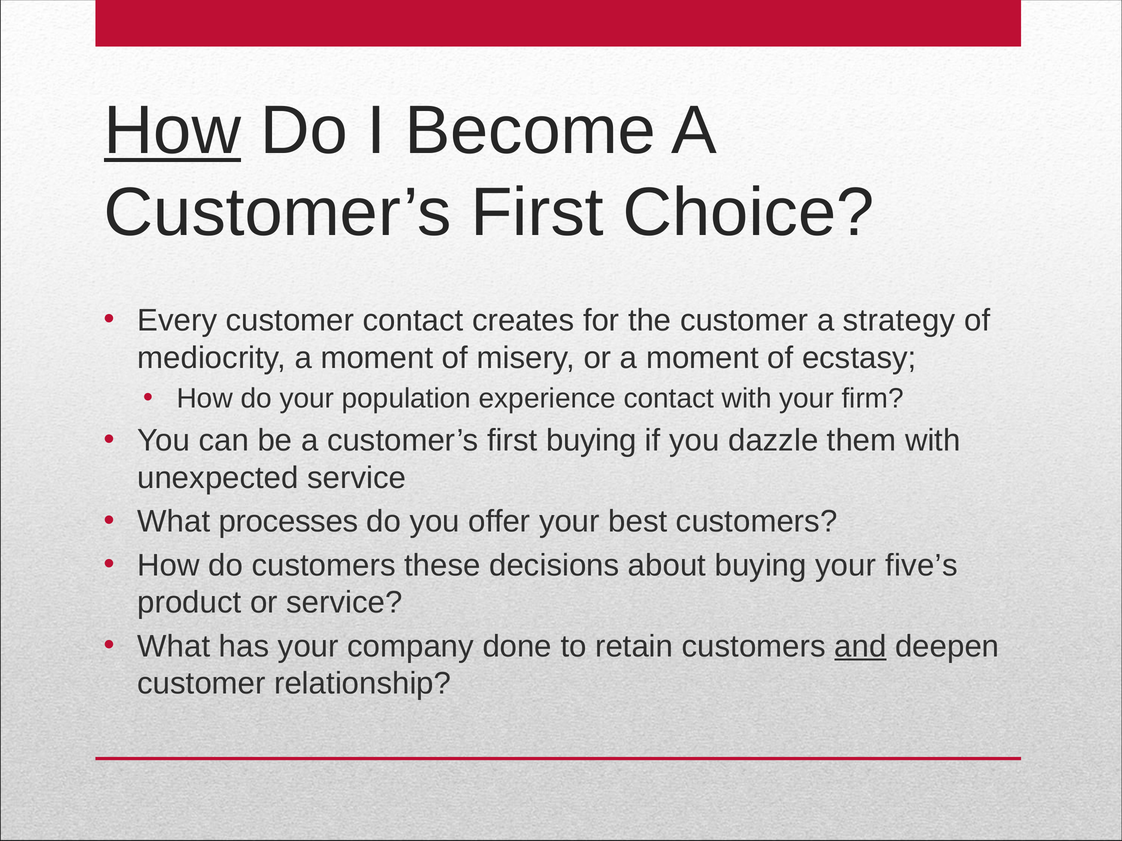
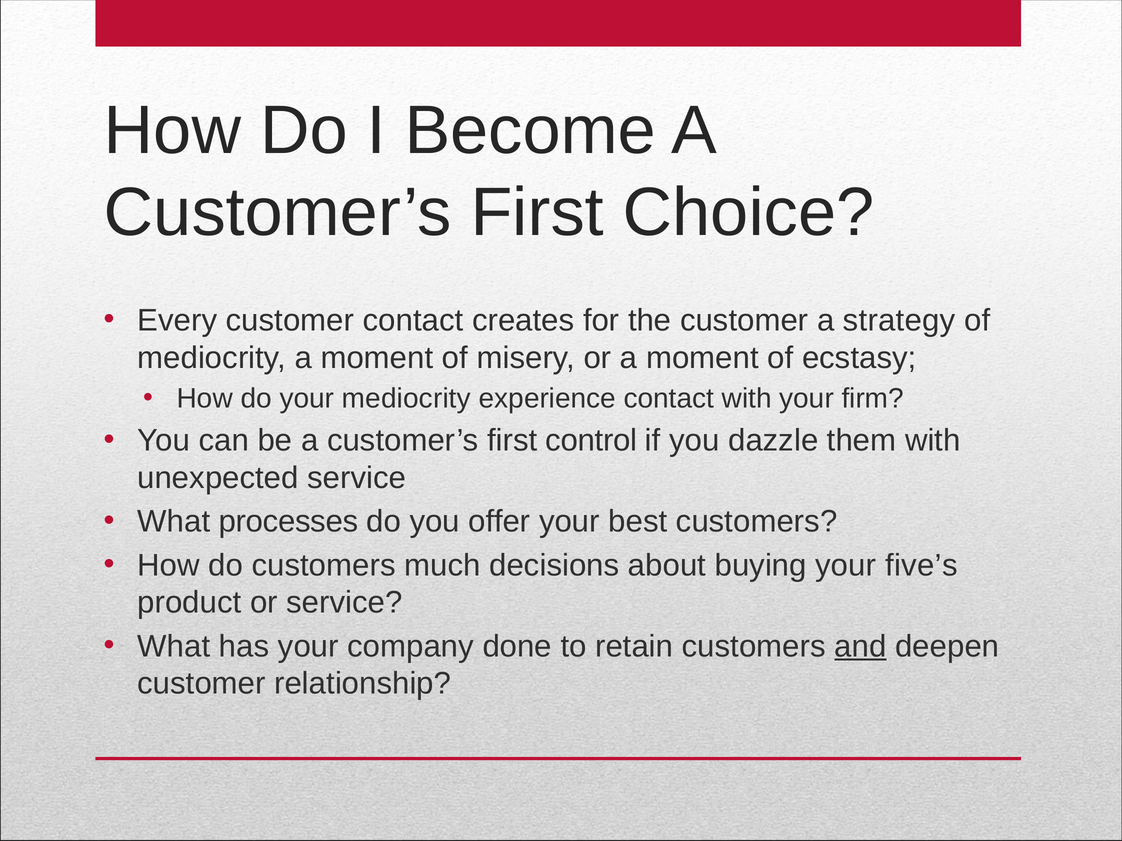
How underline: present -> none (172, 131)
your population: population -> mediocrity (406, 399)
first buying: buying -> control (591, 441)
these: these -> much (442, 566)
